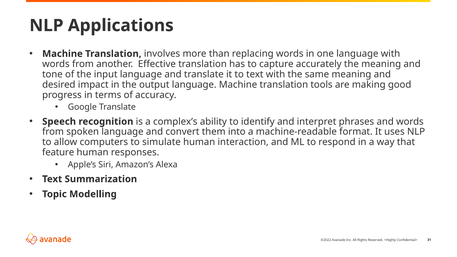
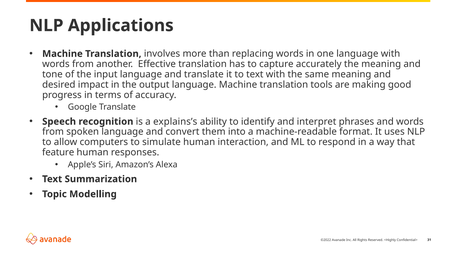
complex’s: complex’s -> explains’s (175, 122)
